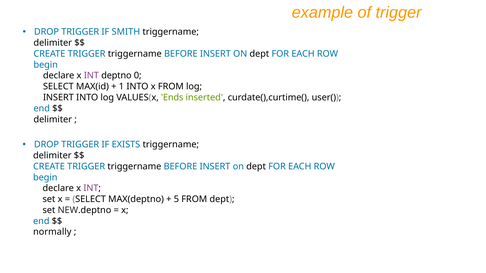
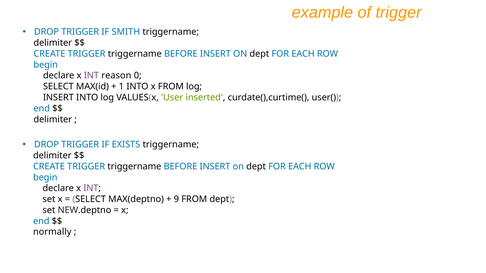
deptno: deptno -> reason (116, 76)
Ends: Ends -> User (172, 98)
5: 5 -> 9 (176, 199)
